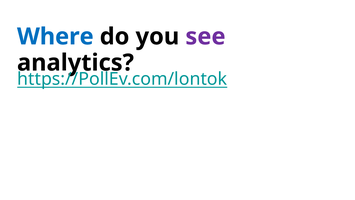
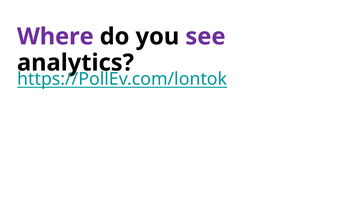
Where colour: blue -> purple (55, 37)
